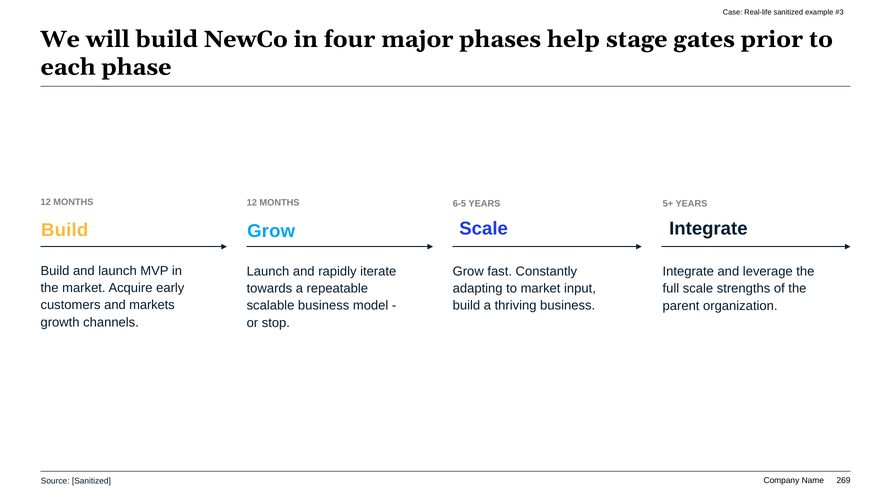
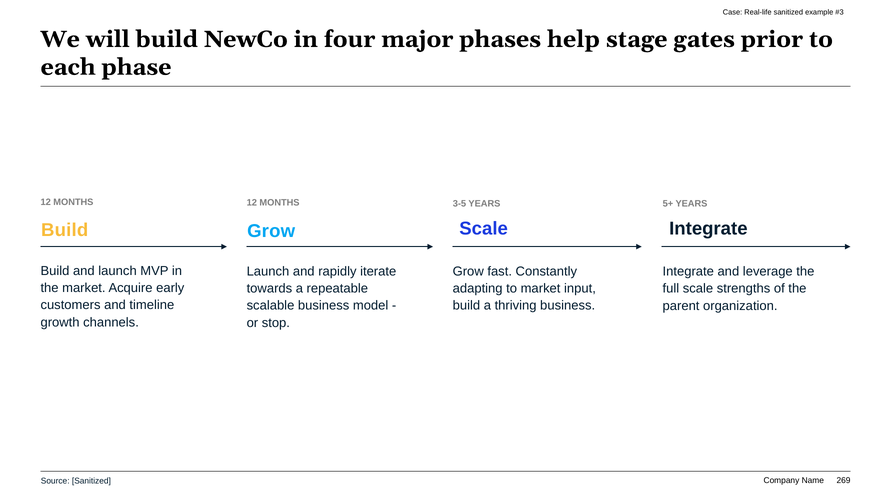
6-5: 6-5 -> 3-5 (459, 204)
markets: markets -> timeline (152, 305)
